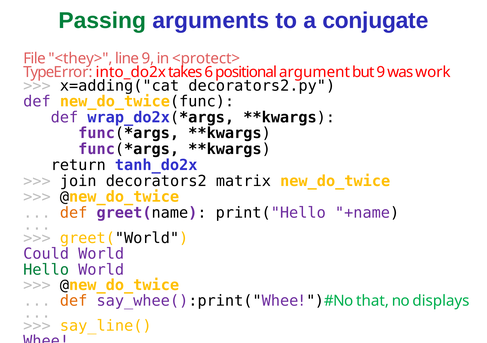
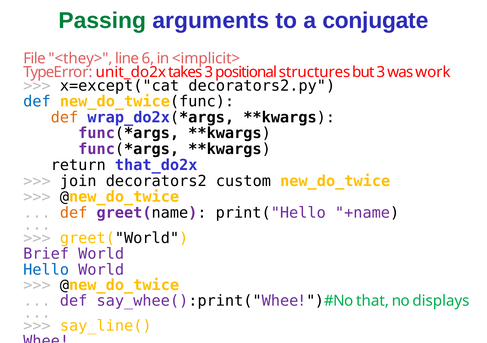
line 9: 9 -> 6 (148, 59)
<protect>: <protect> -> <implicit> (206, 59)
into_do2x: into_do2x -> unit_do2x (131, 72)
takes 6: 6 -> 3 (209, 72)
argument: argument -> structures (315, 72)
but 9: 9 -> 3 (381, 72)
x=adding("cat: x=adding("cat -> x=except("cat (120, 86)
def colour: purple -> blue (37, 101)
def colour: purple -> orange (64, 117)
tanh_do2x: tanh_do2x -> that_do2x (156, 165)
matrix: matrix -> custom (243, 181)
Could: Could -> Brief (46, 254)
Hello colour: green -> blue (46, 270)
def colour: orange -> purple (74, 301)
